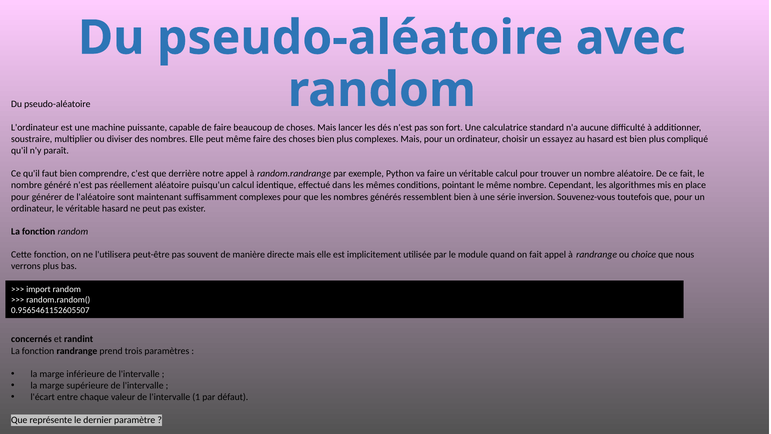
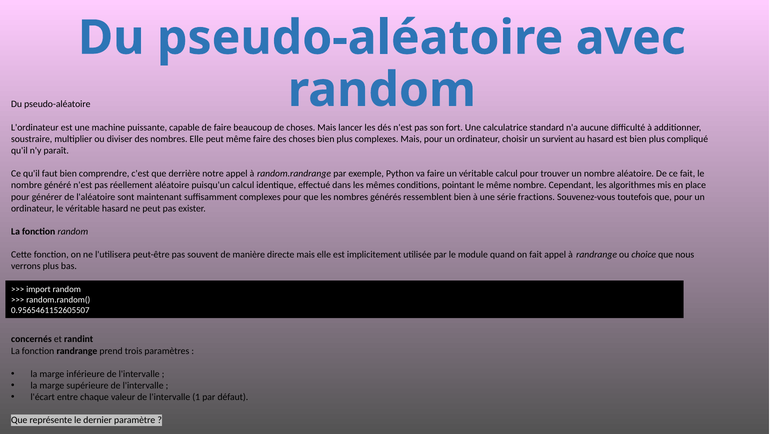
essayez: essayez -> survient (558, 139)
inversion: inversion -> fractions (536, 197)
